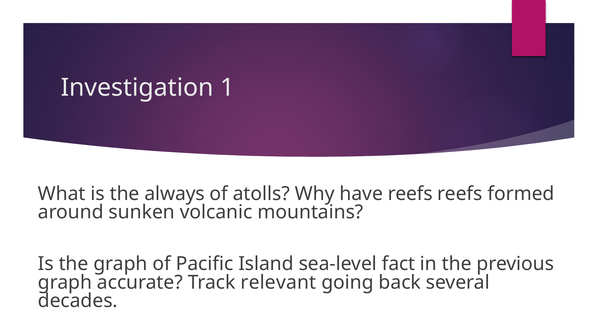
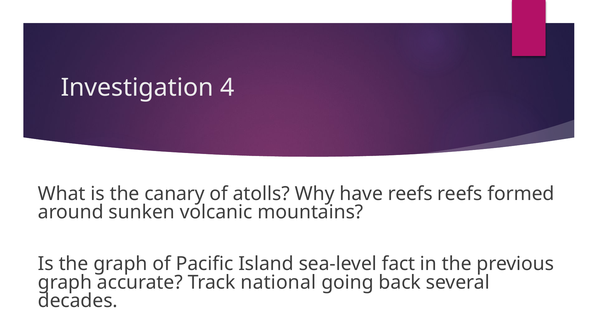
1: 1 -> 4 (227, 88)
always: always -> canary (175, 194)
relevant: relevant -> national (278, 283)
